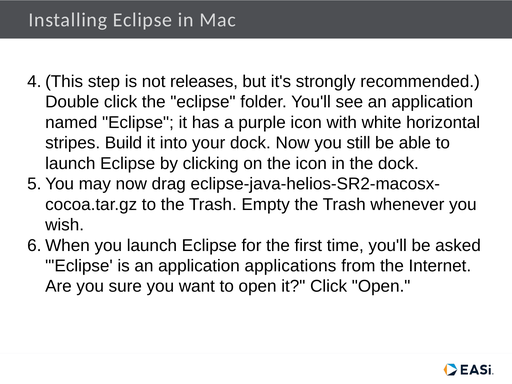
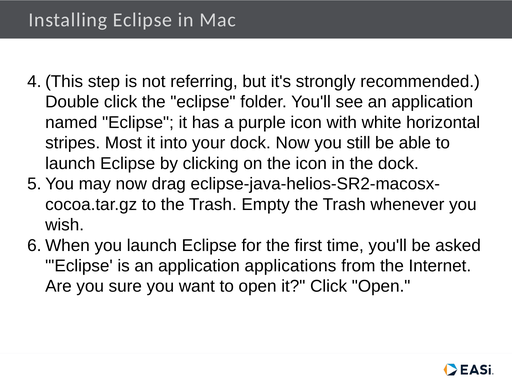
releases: releases -> referring (204, 82)
Build: Build -> Most (123, 143)
